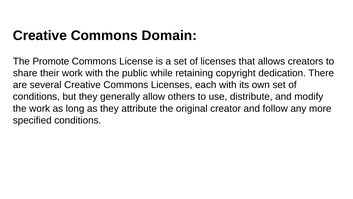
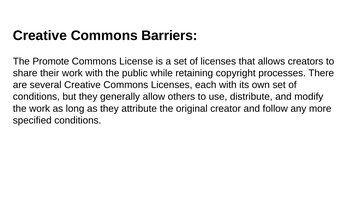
Domain: Domain -> Barriers (169, 36)
dedication: dedication -> processes (282, 73)
